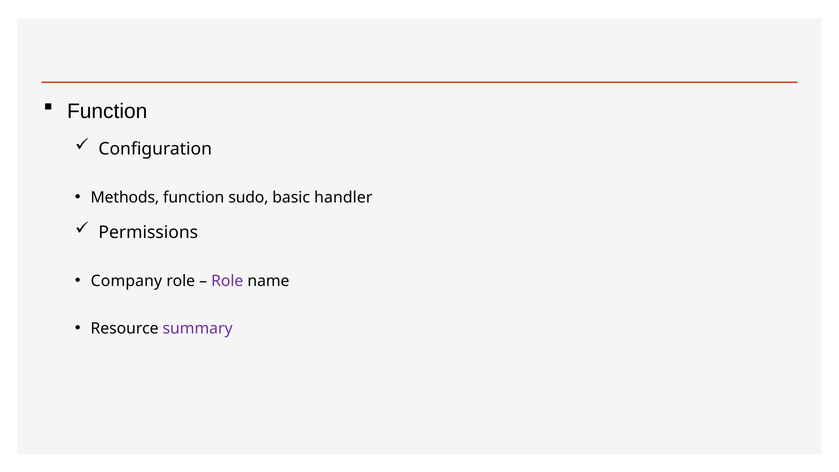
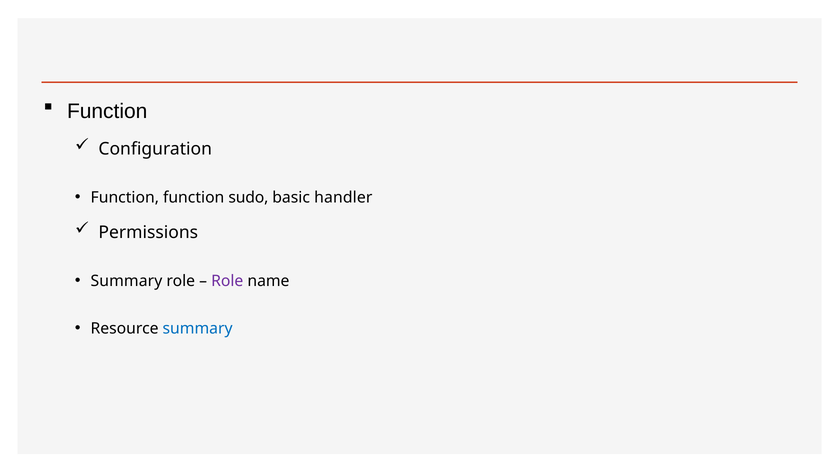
Methods: Methods -> Function (125, 197)
Company: Company -> Summary (126, 281)
summary colour: purple -> blue (198, 328)
